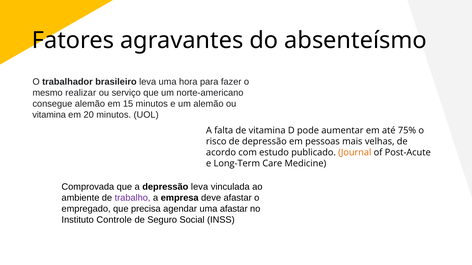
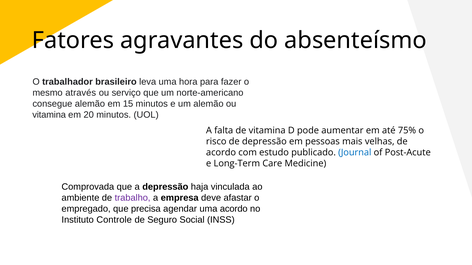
realizar: realizar -> através (81, 93)
Journal colour: orange -> blue (355, 153)
depressão leva: leva -> haja (200, 187)
uma afastar: afastar -> acordo (234, 209)
